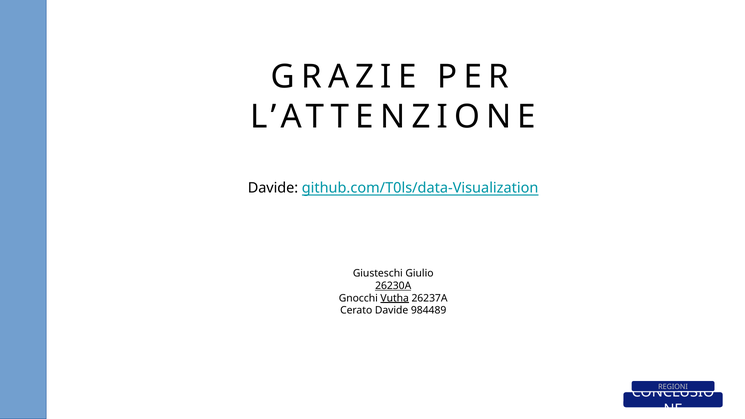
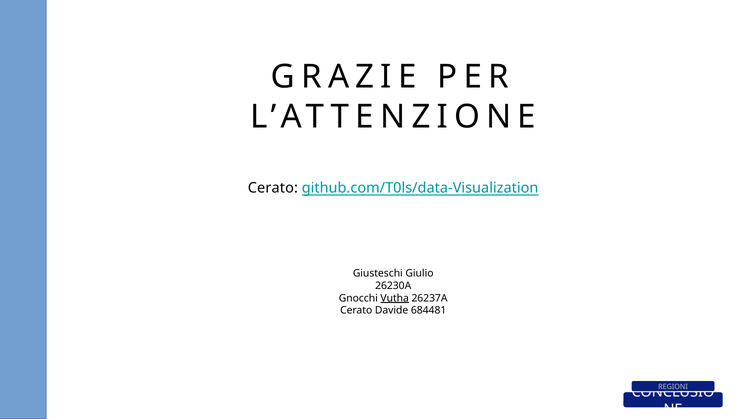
Davide: Davide -> Cerato (273, 188)
26230A underline: present -> none (393, 286)
984489: 984489 -> 684481 (429, 311)
